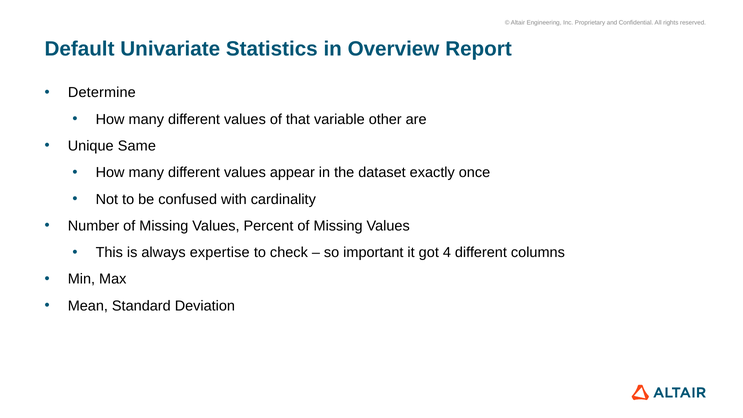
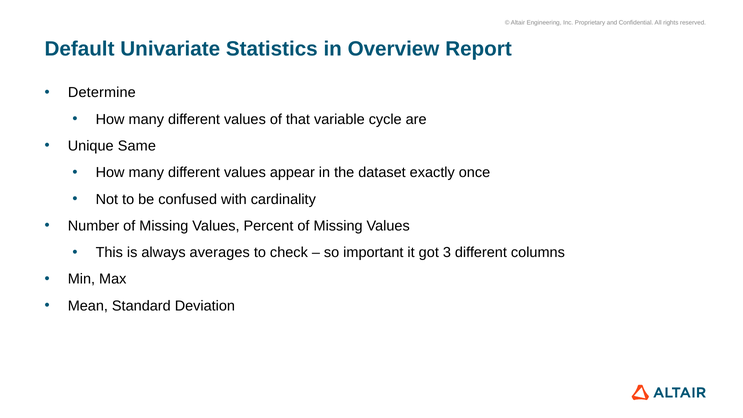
other: other -> cycle (385, 119)
expertise: expertise -> averages (220, 253)
4: 4 -> 3 (447, 253)
